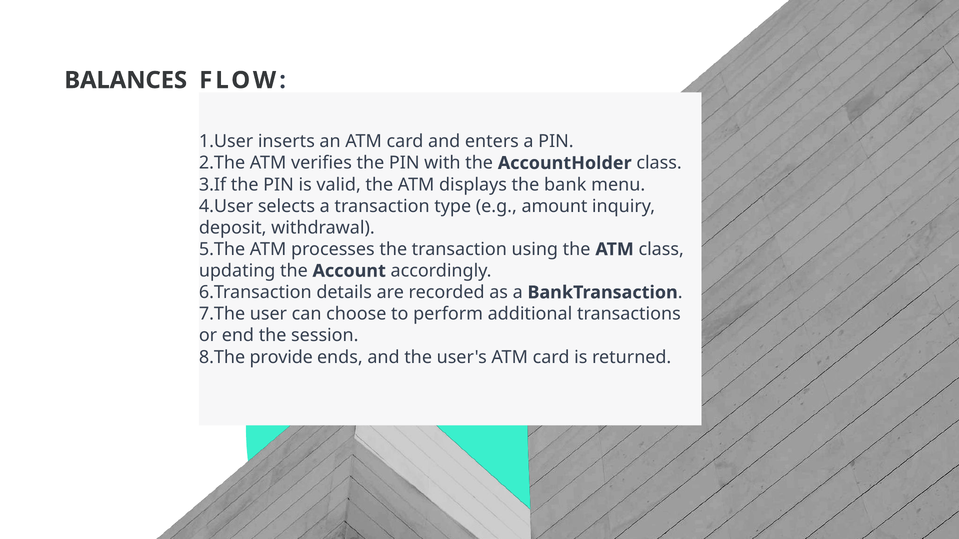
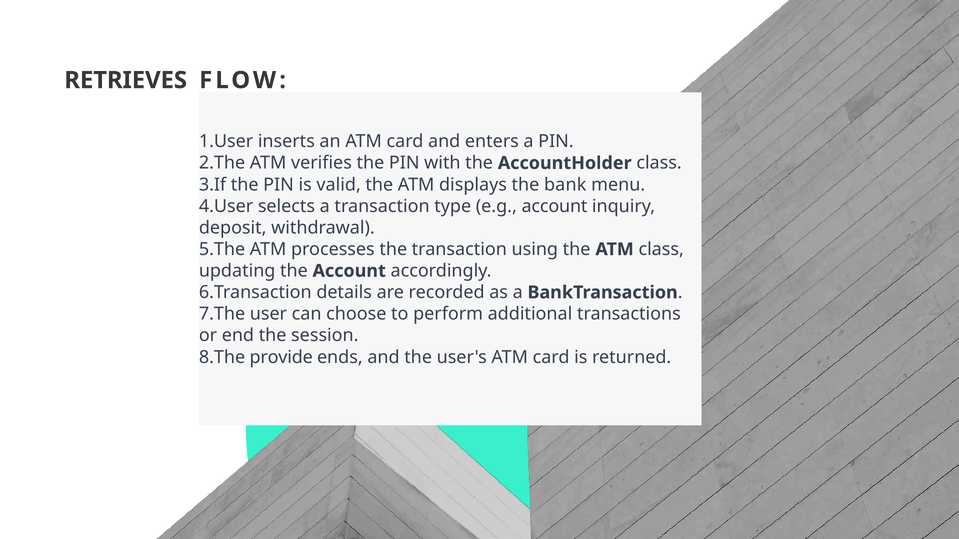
BALANCES: BALANCES -> RETRIEVES (126, 80)
e.g amount: amount -> account (555, 206)
